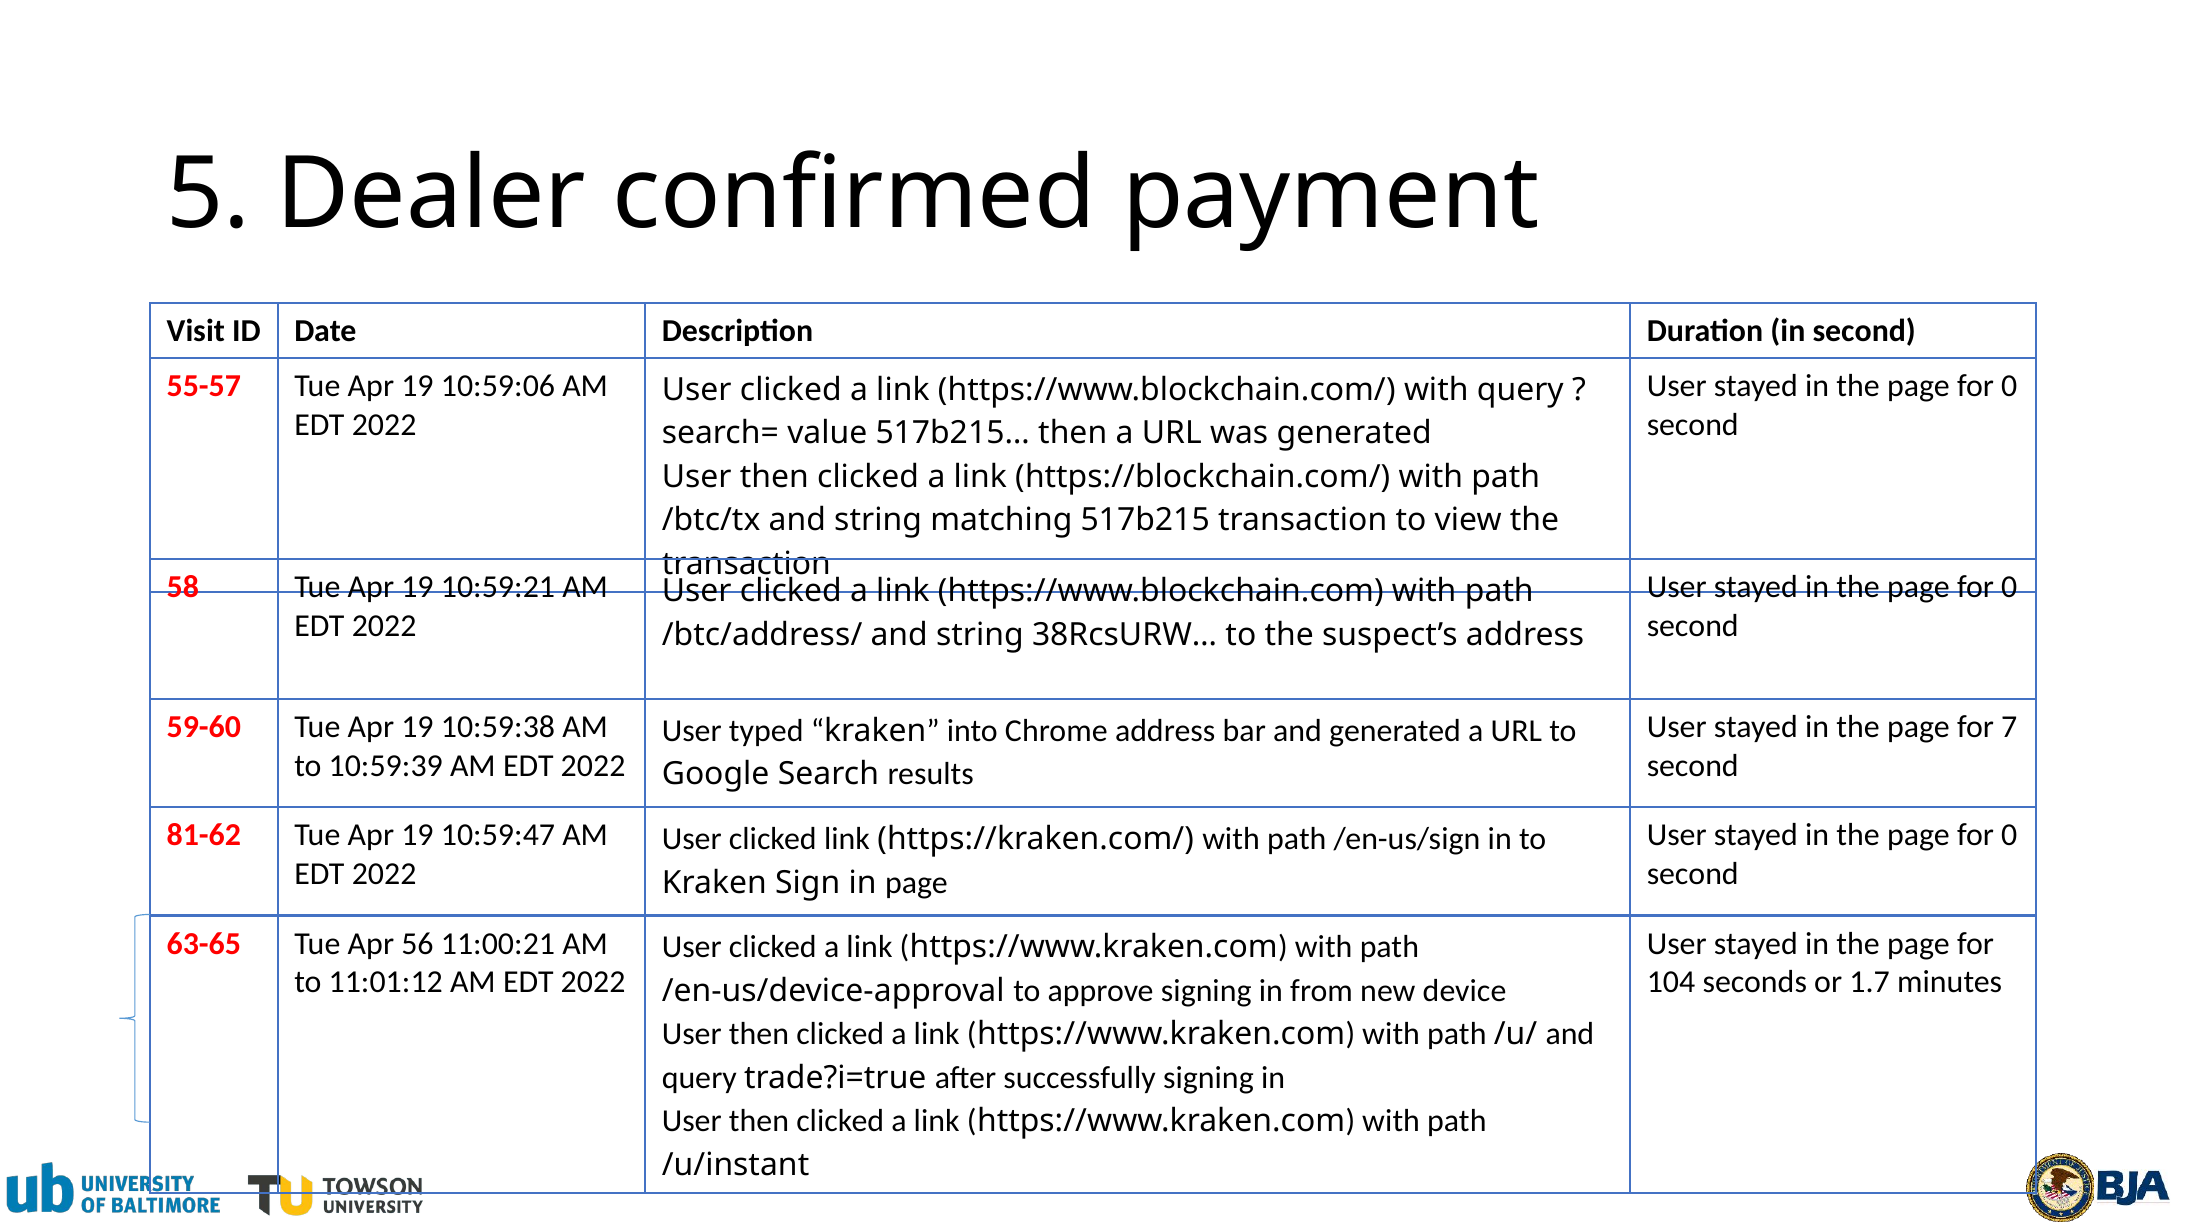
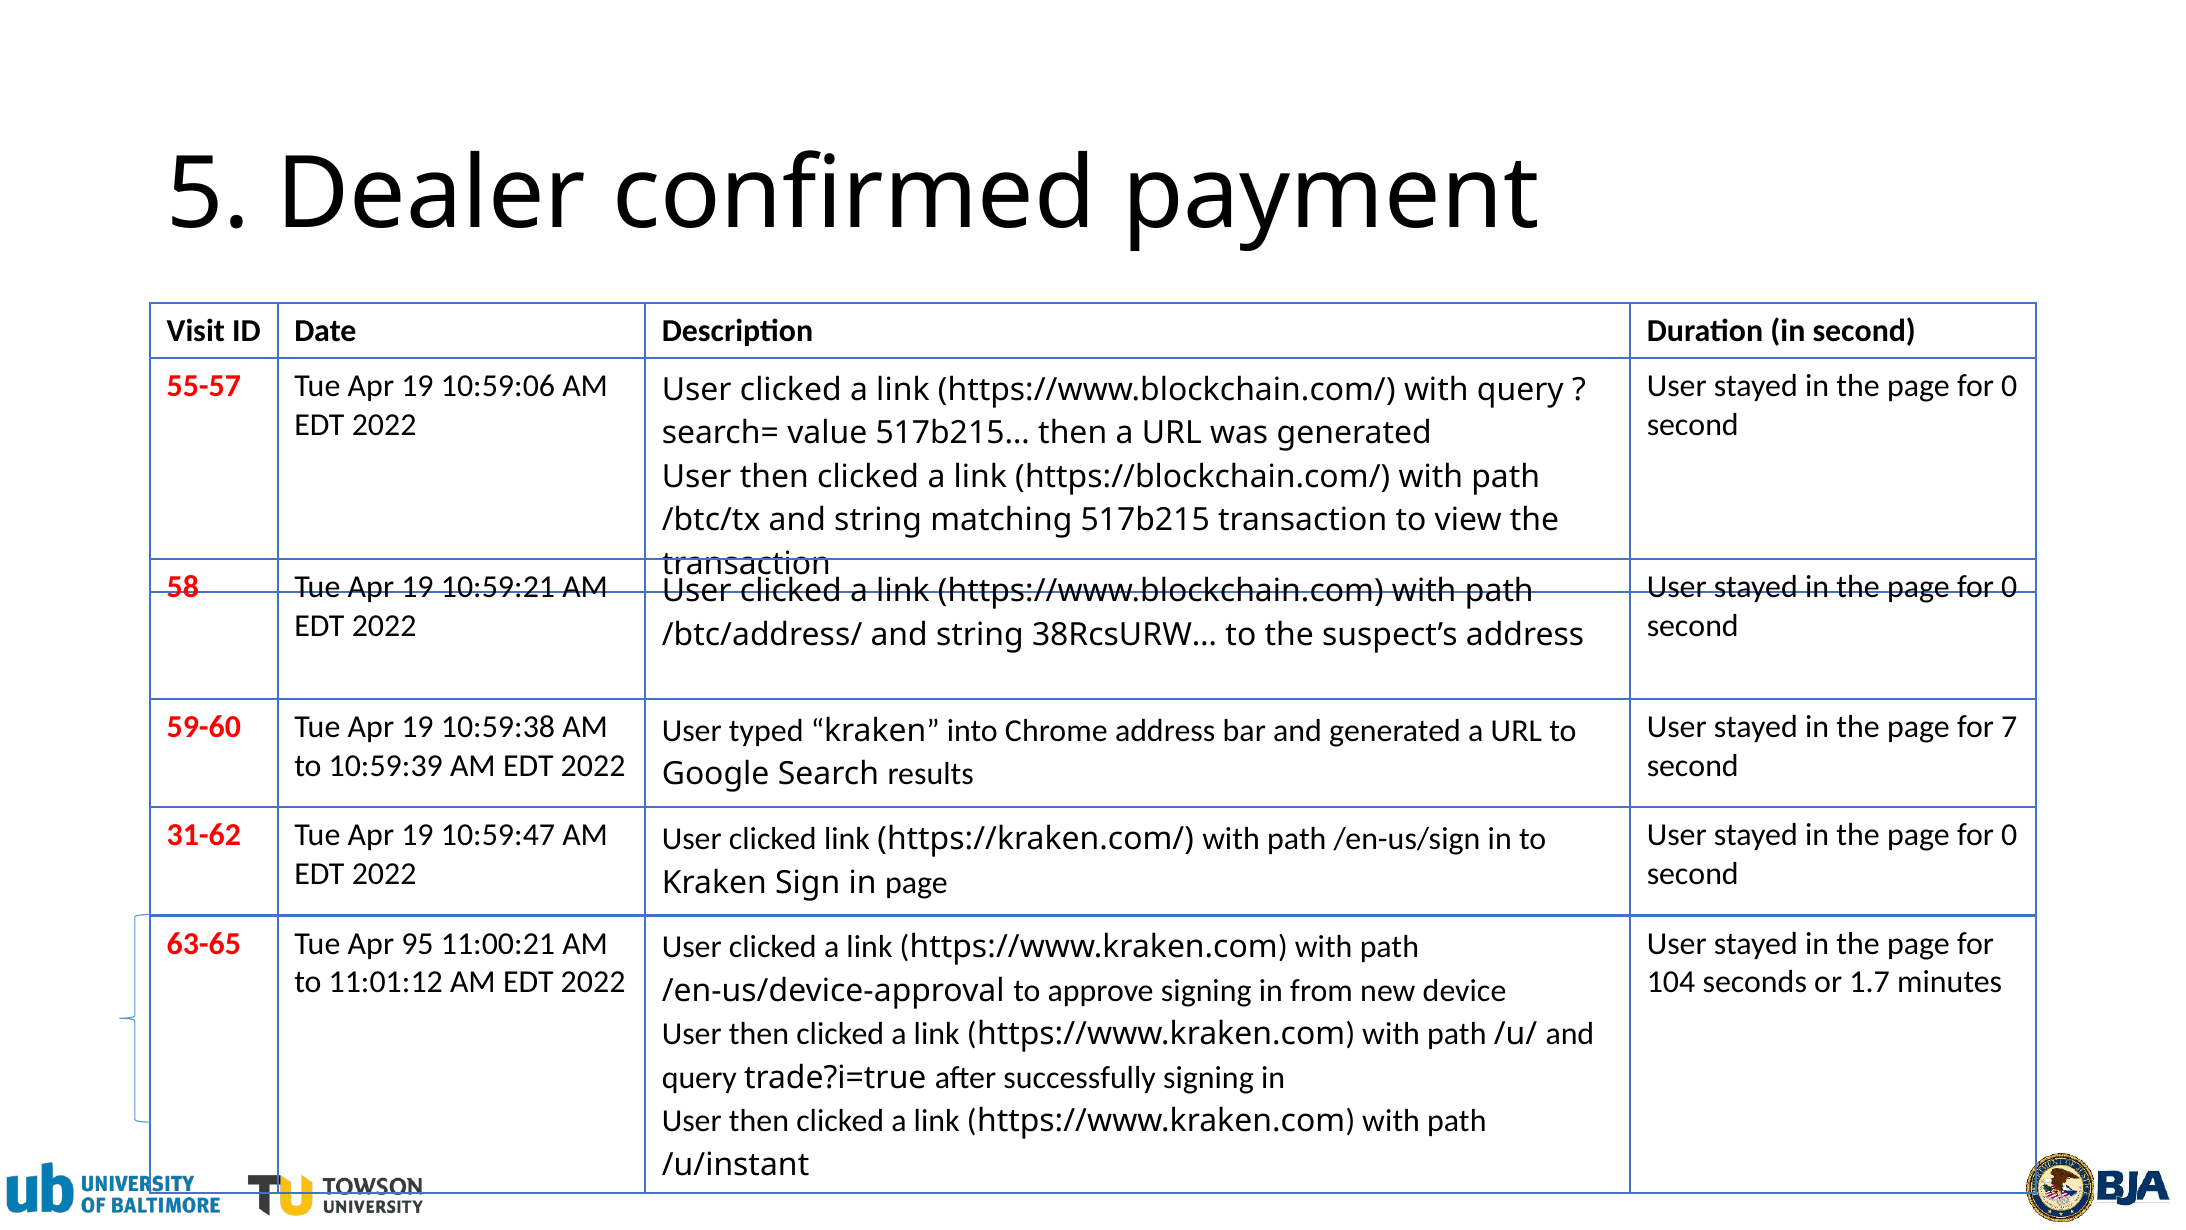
81-62: 81-62 -> 31-62 (204, 835)
56: 56 -> 95 (417, 943)
